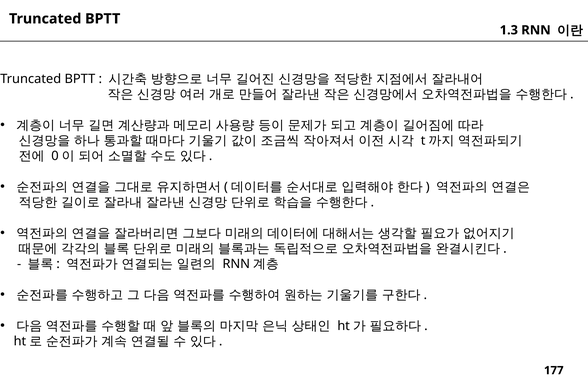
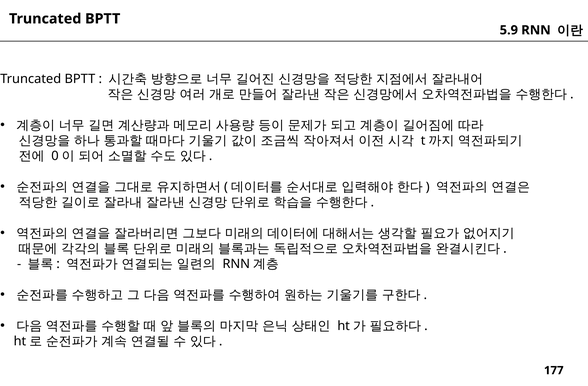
1.3: 1.3 -> 5.9 (509, 30)
